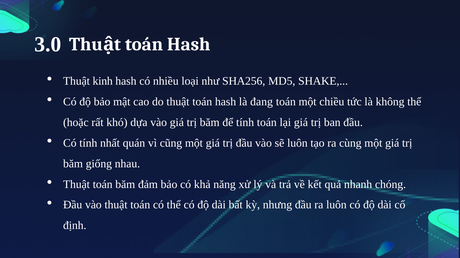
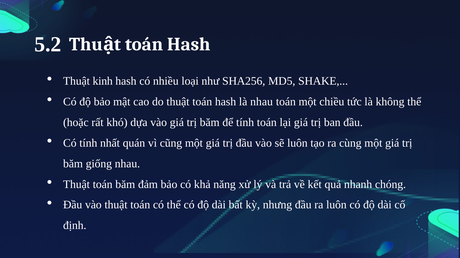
3.0: 3.0 -> 5.2 (48, 44)
là đang: đang -> nhau (262, 102)
